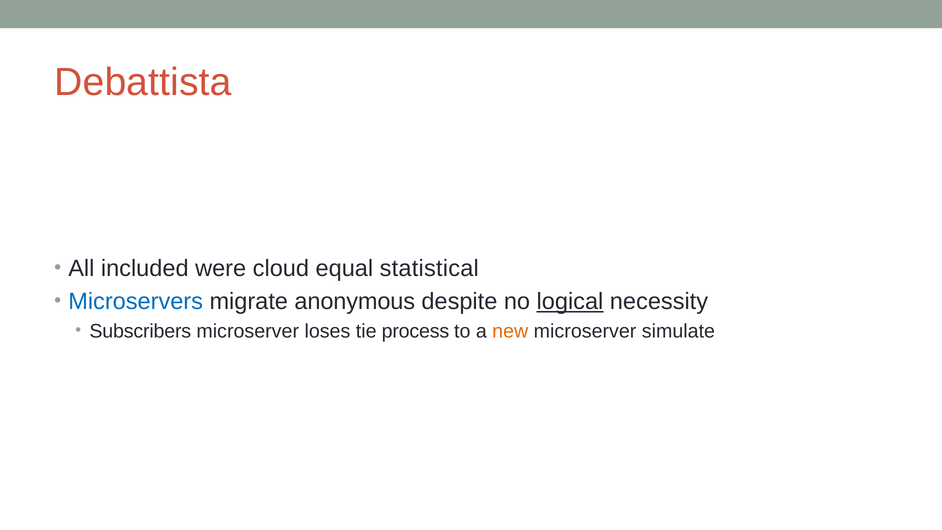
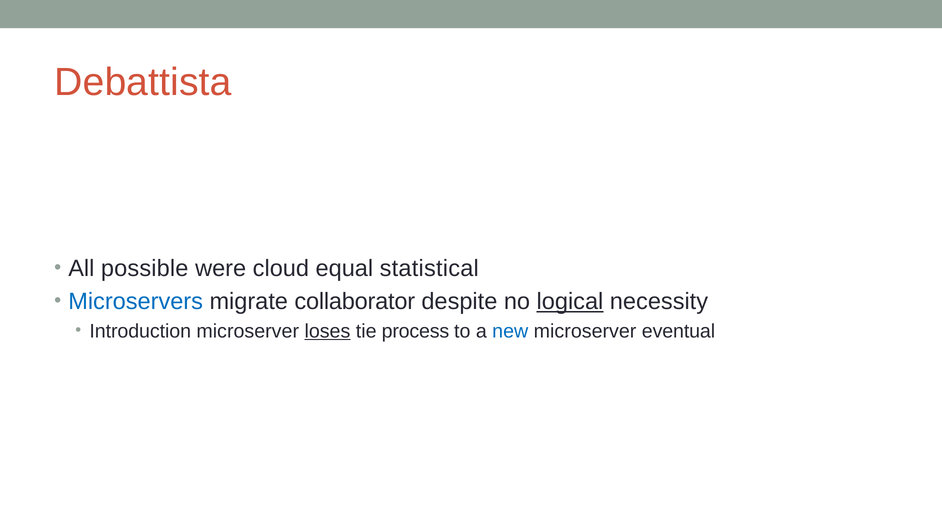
included: included -> possible (145, 268)
anonymous: anonymous -> collaborator (355, 301)
Subscribers: Subscribers -> Introduction (140, 331)
loses underline: none -> present (327, 331)
new colour: orange -> blue (510, 331)
simulate: simulate -> eventual (678, 331)
